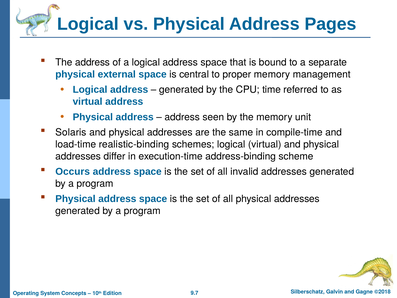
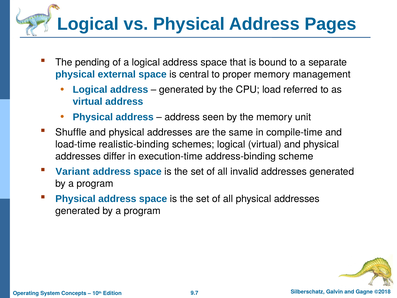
The address: address -> pending (93, 62)
time: time -> load (272, 90)
Solaris: Solaris -> Shuffle (71, 132)
Occurs: Occurs -> Variant (73, 171)
